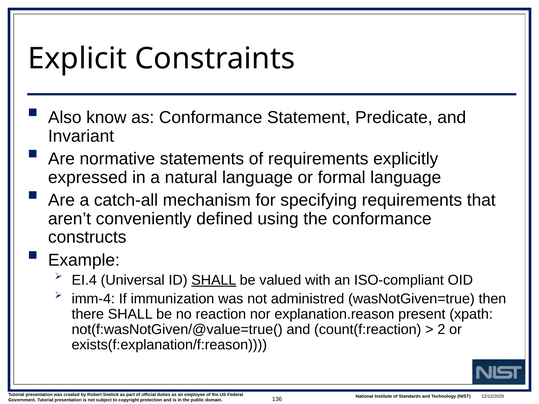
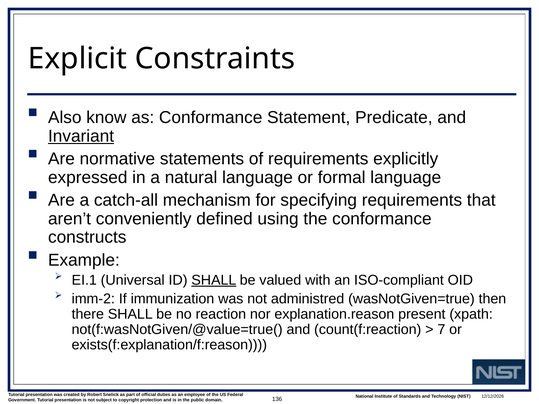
Invariant underline: none -> present (81, 136)
EI.4: EI.4 -> EI.1 (84, 280)
imm-4: imm-4 -> imm-2 (93, 299)
2: 2 -> 7 (441, 330)
